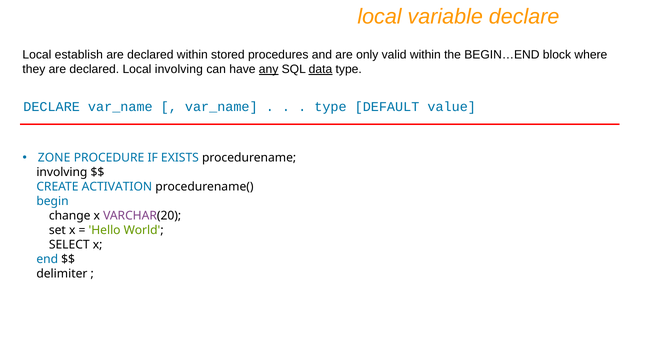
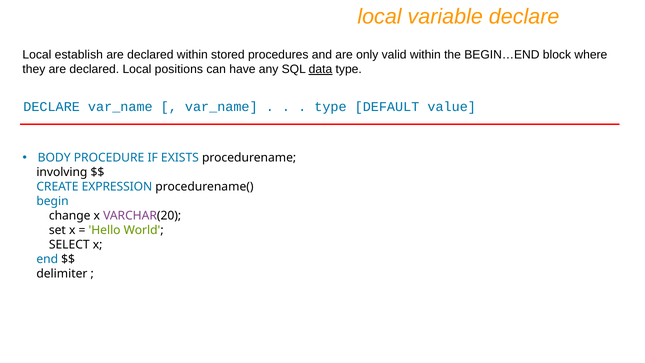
Local involving: involving -> positions (179, 69)
any underline: present -> none (269, 69)
ZONE: ZONE -> BODY (54, 158)
ACTIVATION: ACTIVATION -> EXPRESSION (117, 187)
